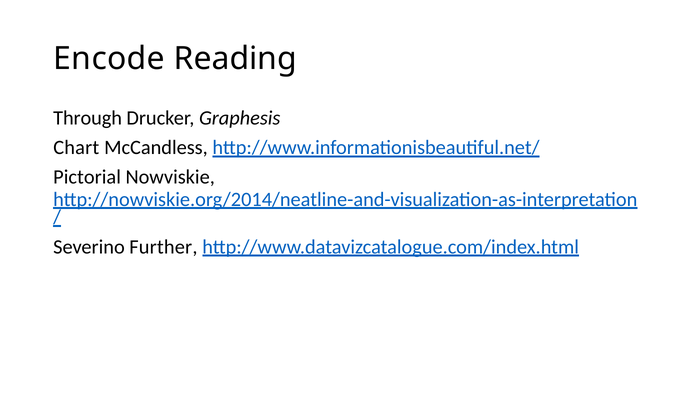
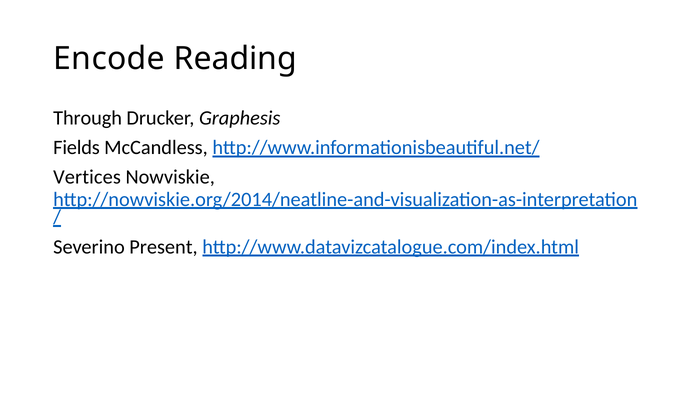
Chart: Chart -> Fields (76, 148)
Pictorial: Pictorial -> Vertices (87, 177)
Further: Further -> Present (163, 247)
